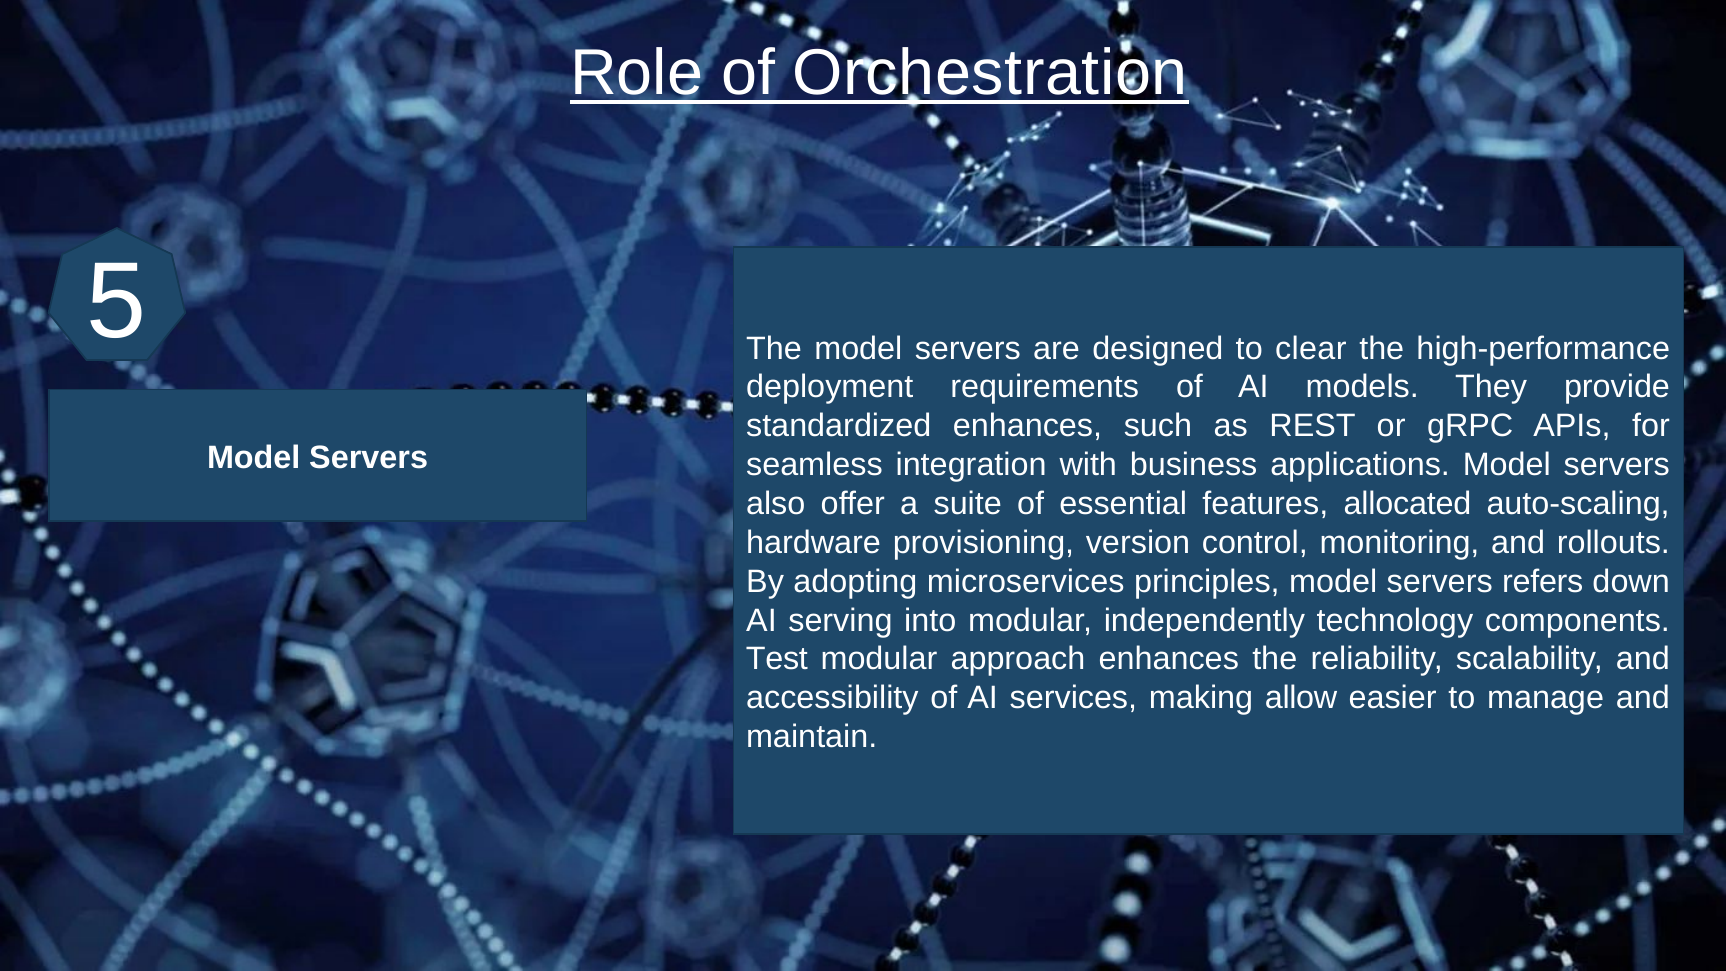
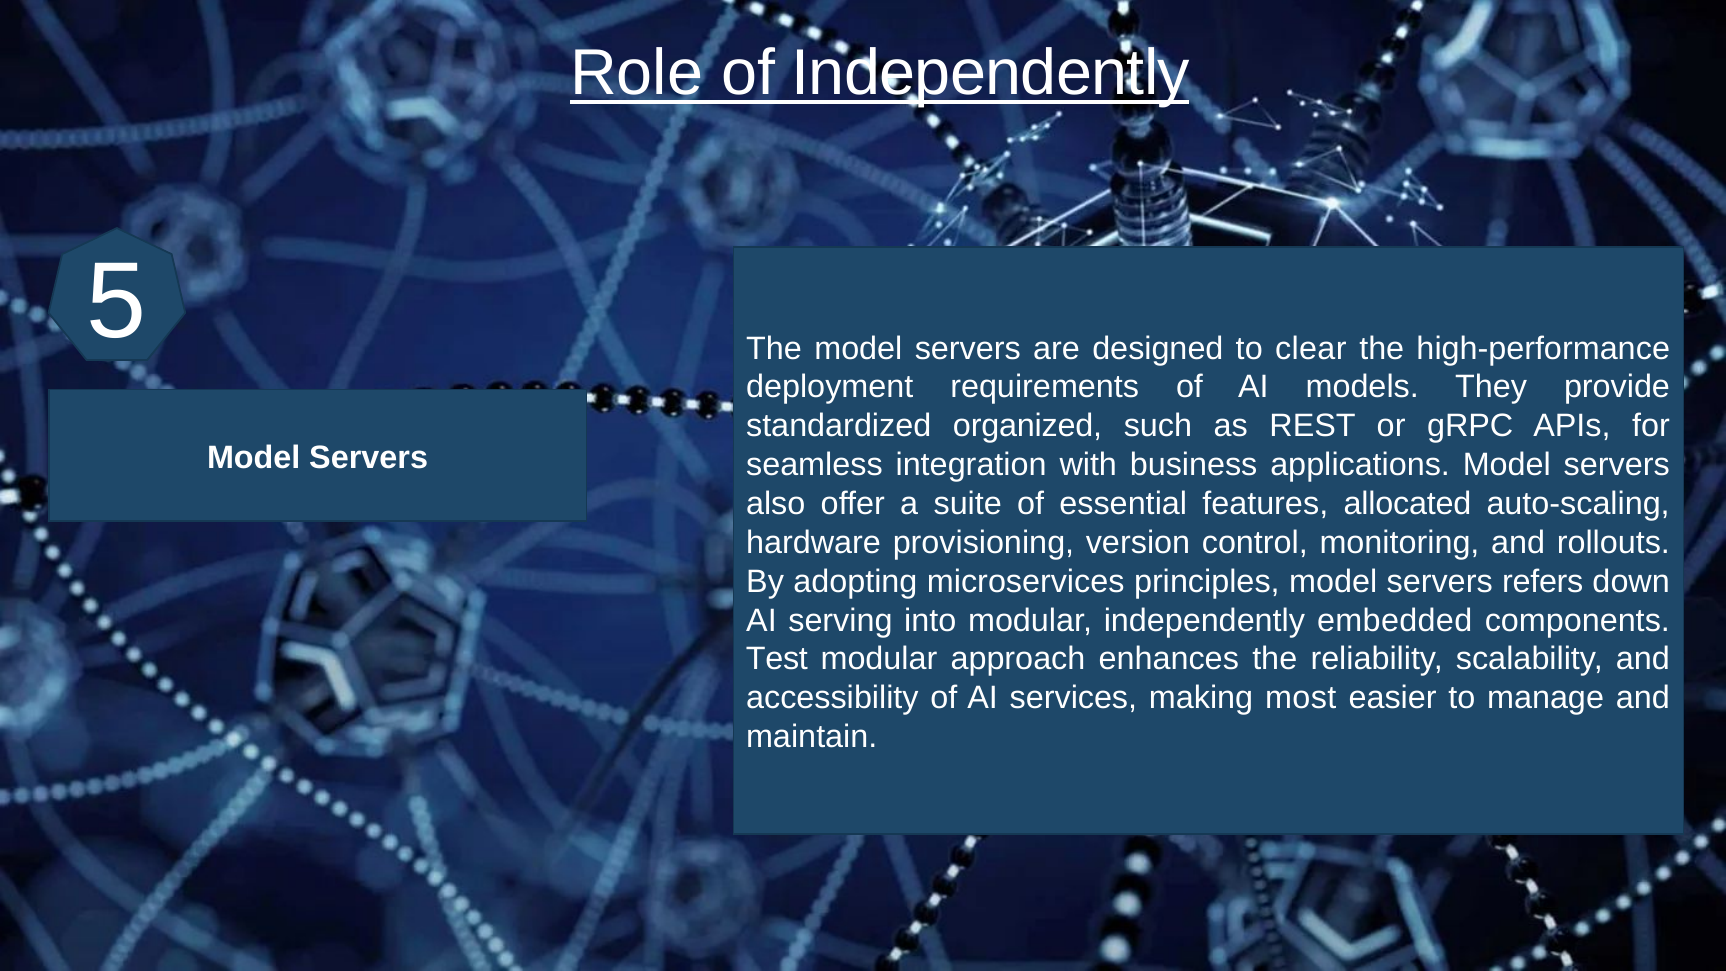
of Orchestration: Orchestration -> Independently (991, 73)
standardized enhances: enhances -> organized (1028, 426)
technology: technology -> embedded (1395, 620)
allow: allow -> most (1301, 698)
